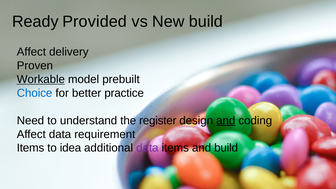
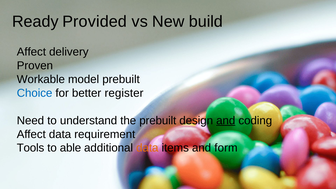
Workable underline: present -> none (41, 79)
practice: practice -> register (124, 93)
the register: register -> prebuilt (158, 121)
Items: Items -> Tools (30, 148)
idea: idea -> able (70, 148)
data colour: purple -> orange (147, 148)
and build: build -> form (226, 148)
